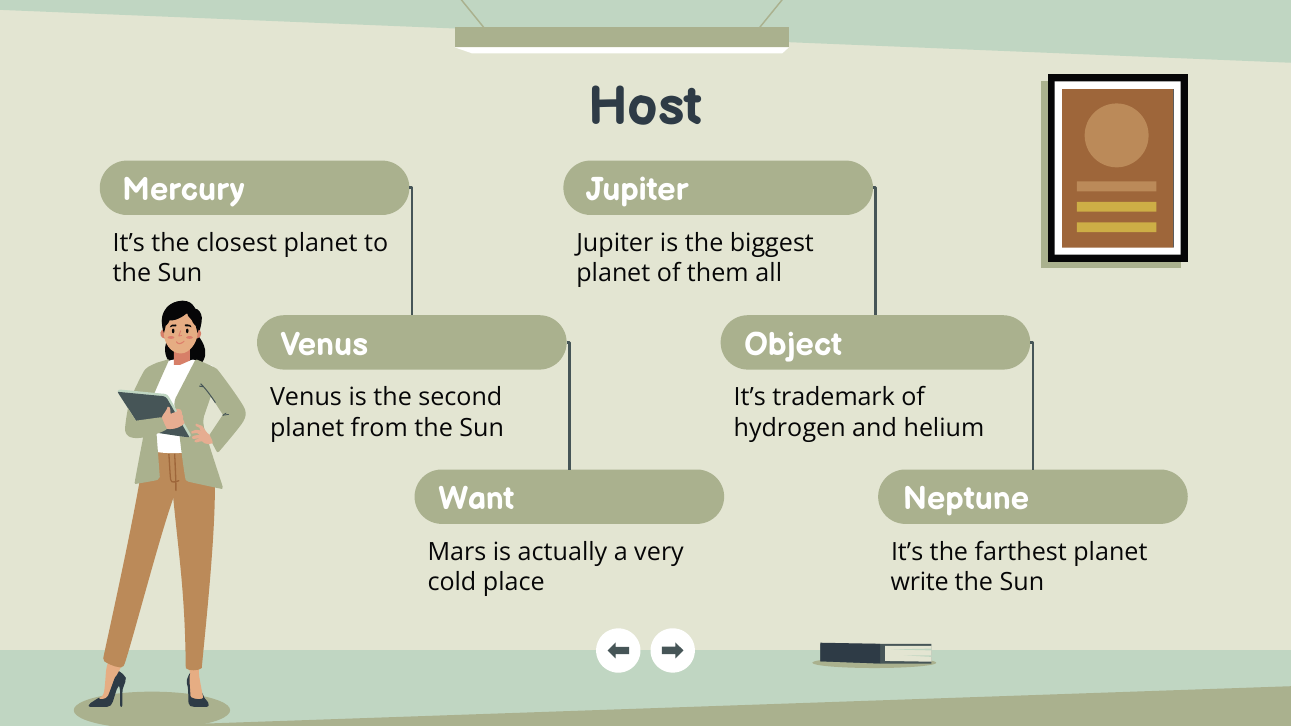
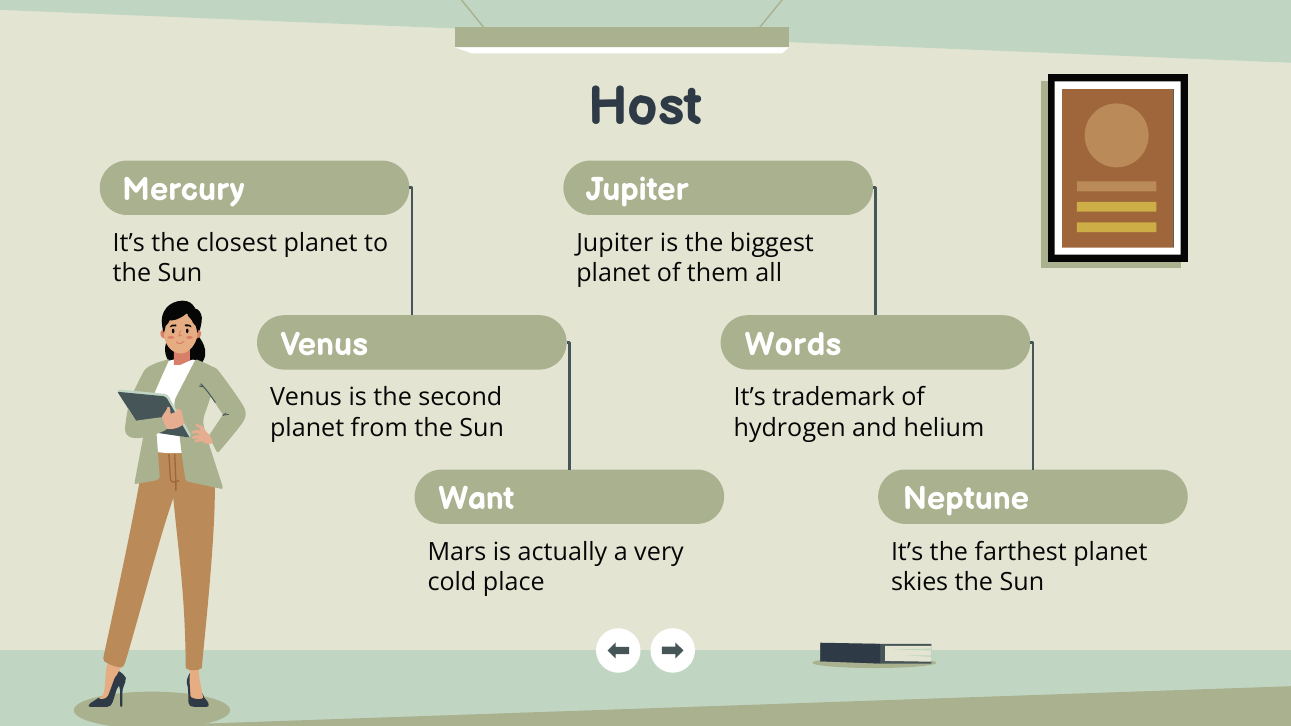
Object: Object -> Words (793, 345)
write: write -> skies (920, 582)
